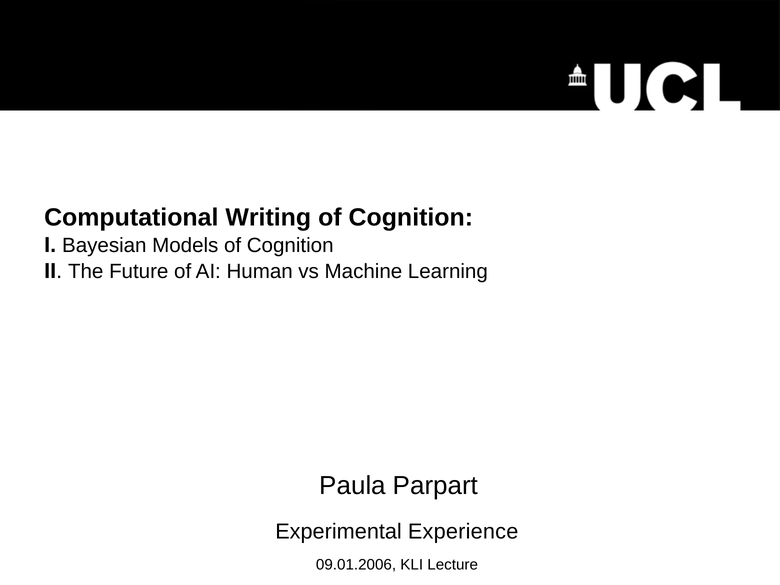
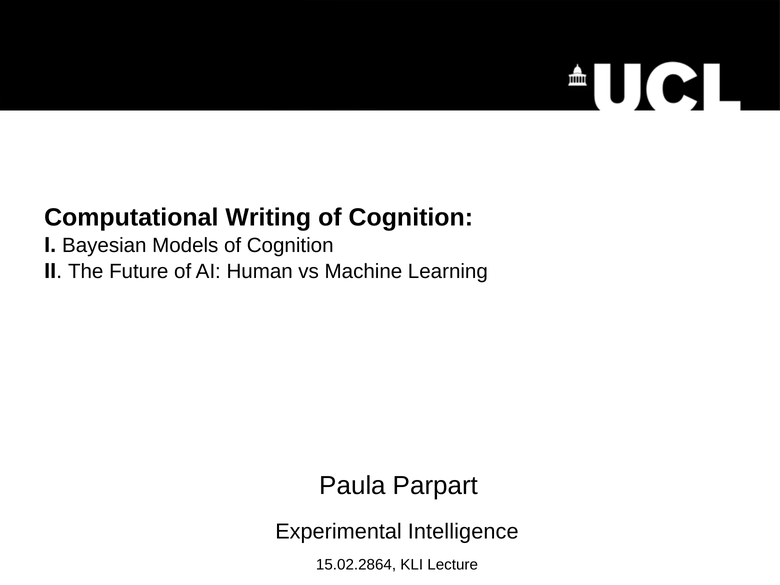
Experience: Experience -> Intelligence (463, 531)
09.01.2006: 09.01.2006 -> 15.02.2864 (356, 565)
